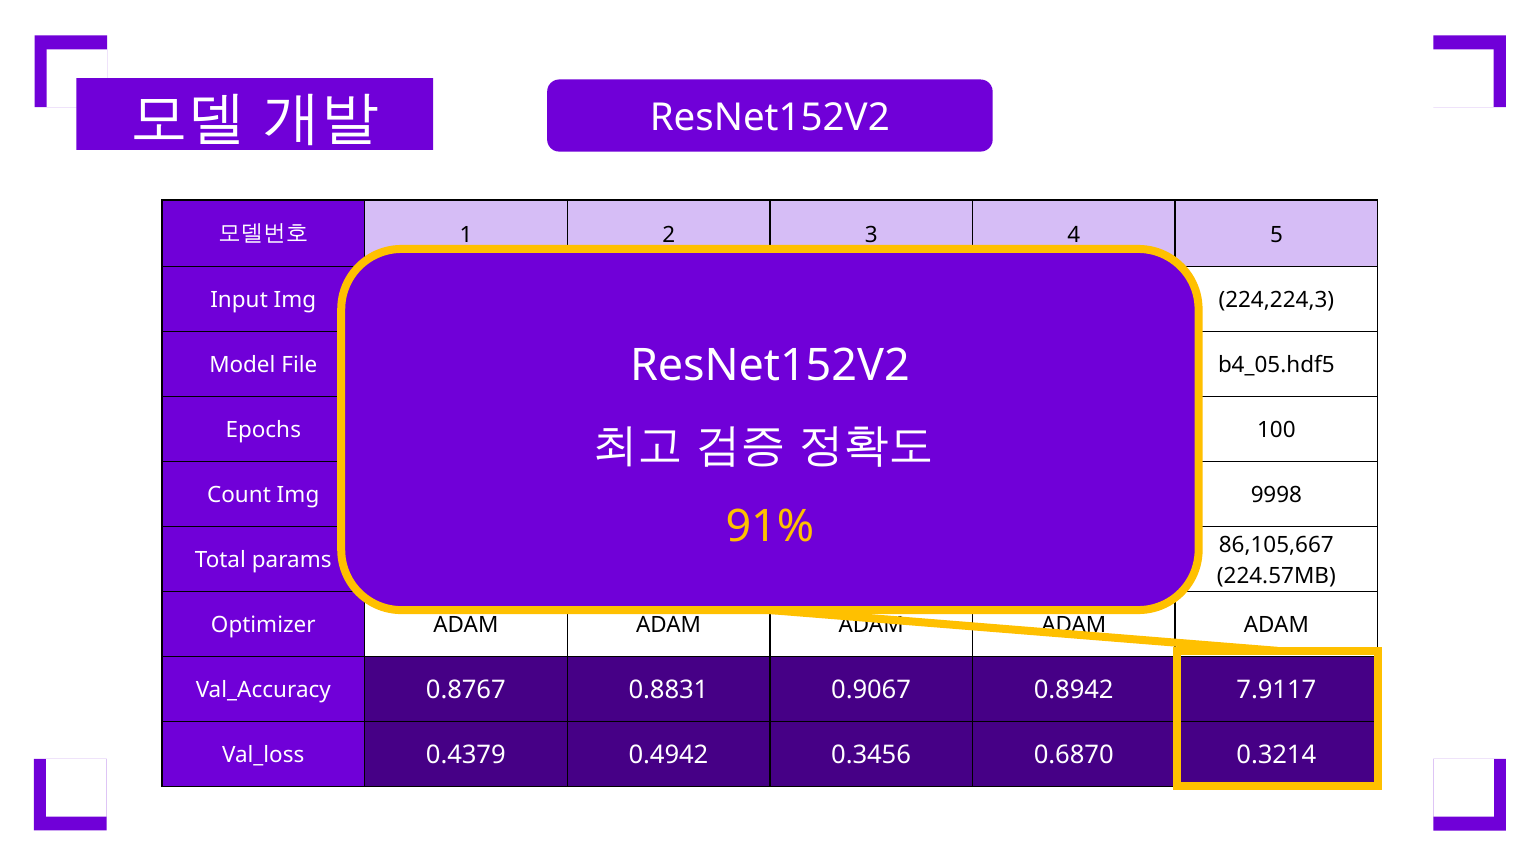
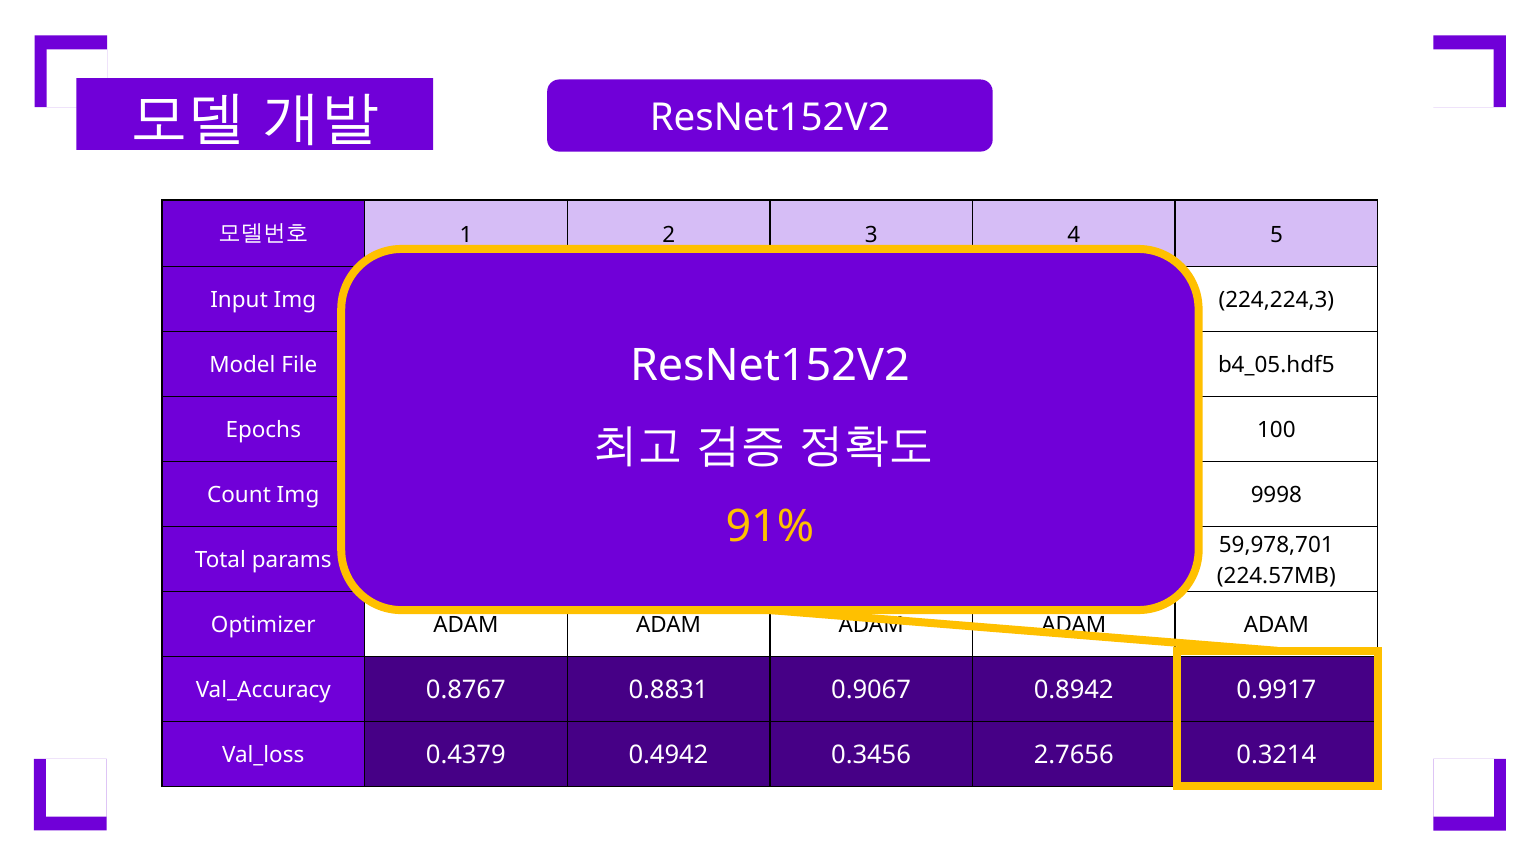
86,105,667: 86,105,667 -> 59,978,701 (1276, 545)
7.9117: 7.9117 -> 0.9917 (1276, 691)
0.6870: 0.6870 -> 2.7656 (1074, 756)
